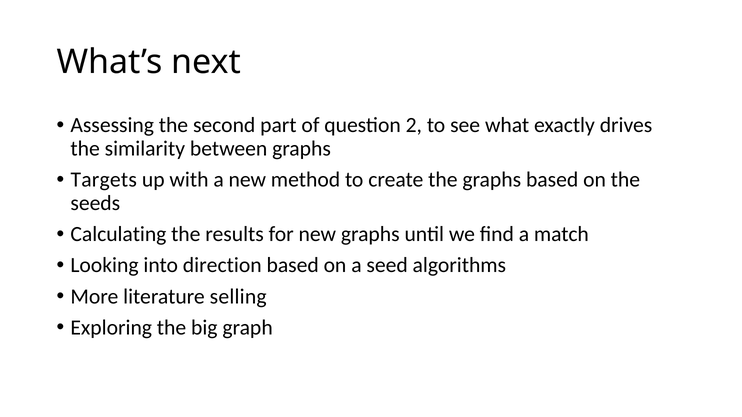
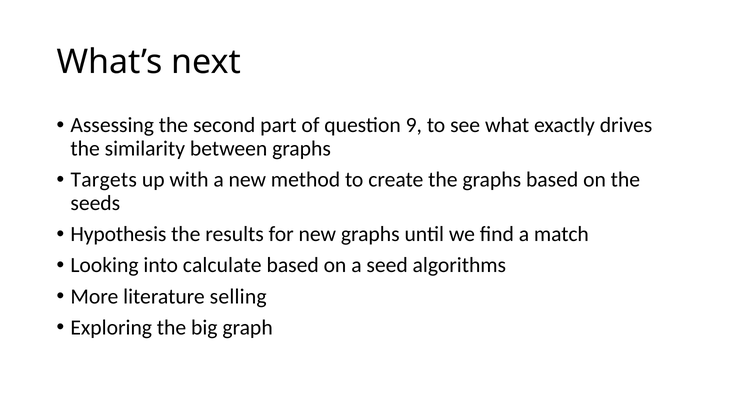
2: 2 -> 9 (414, 125)
Calculating: Calculating -> Hypothesis (118, 234)
direction: direction -> calculate (222, 266)
